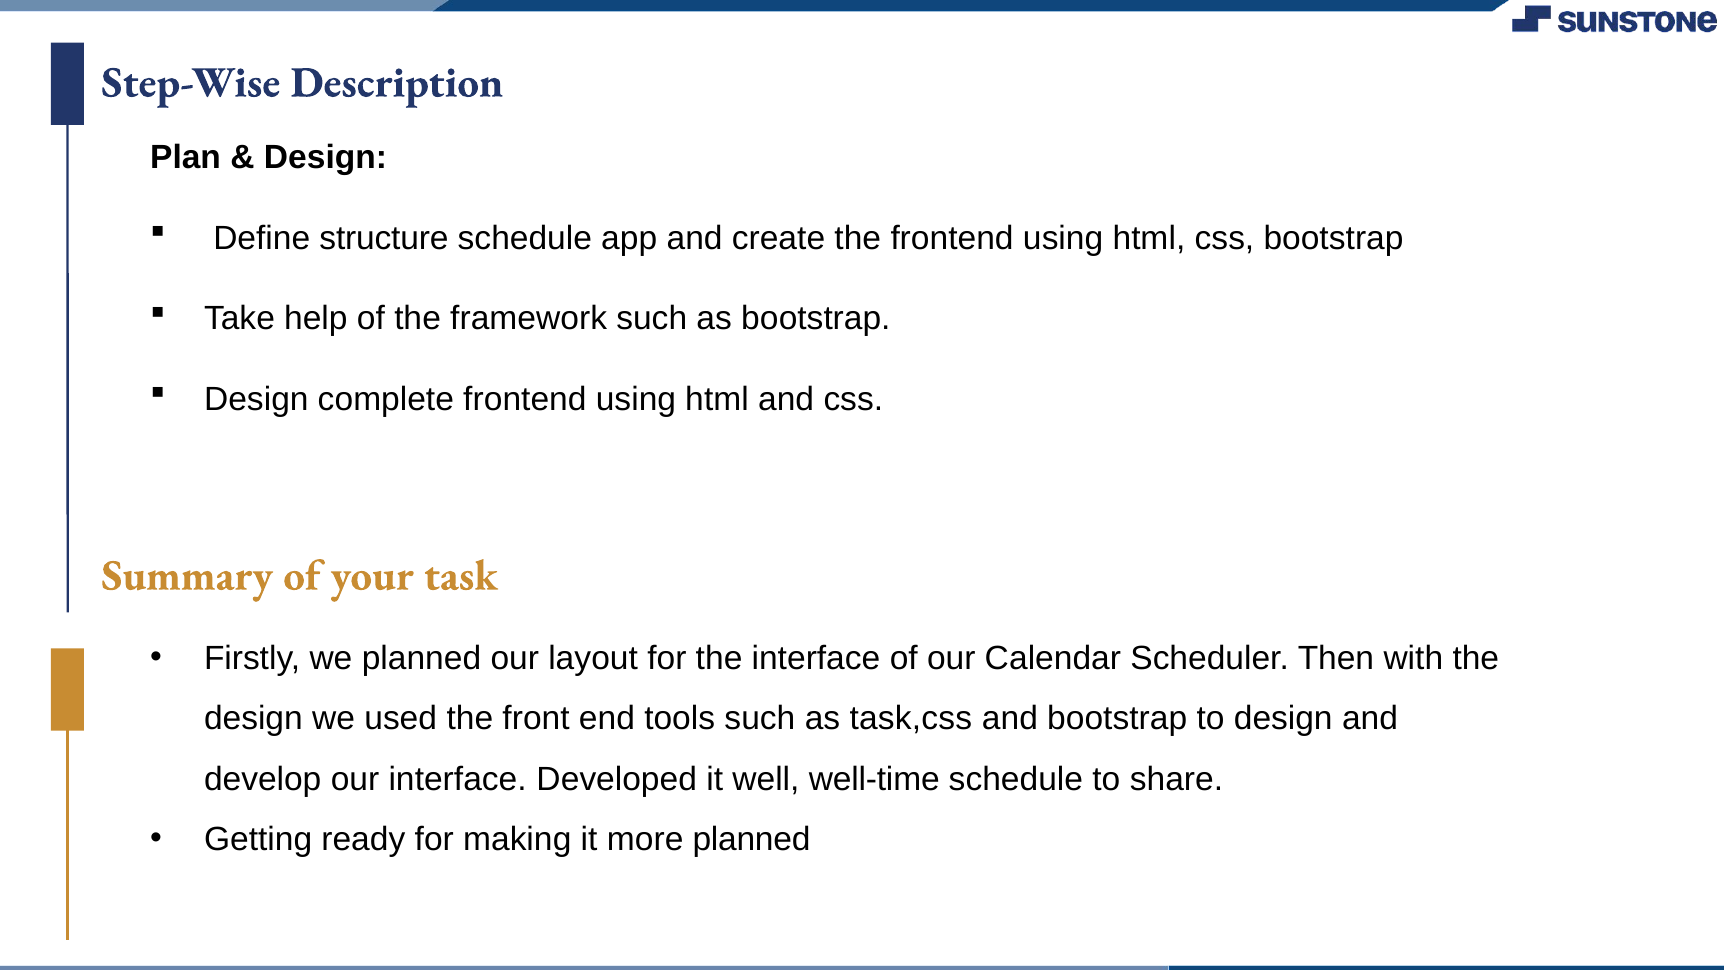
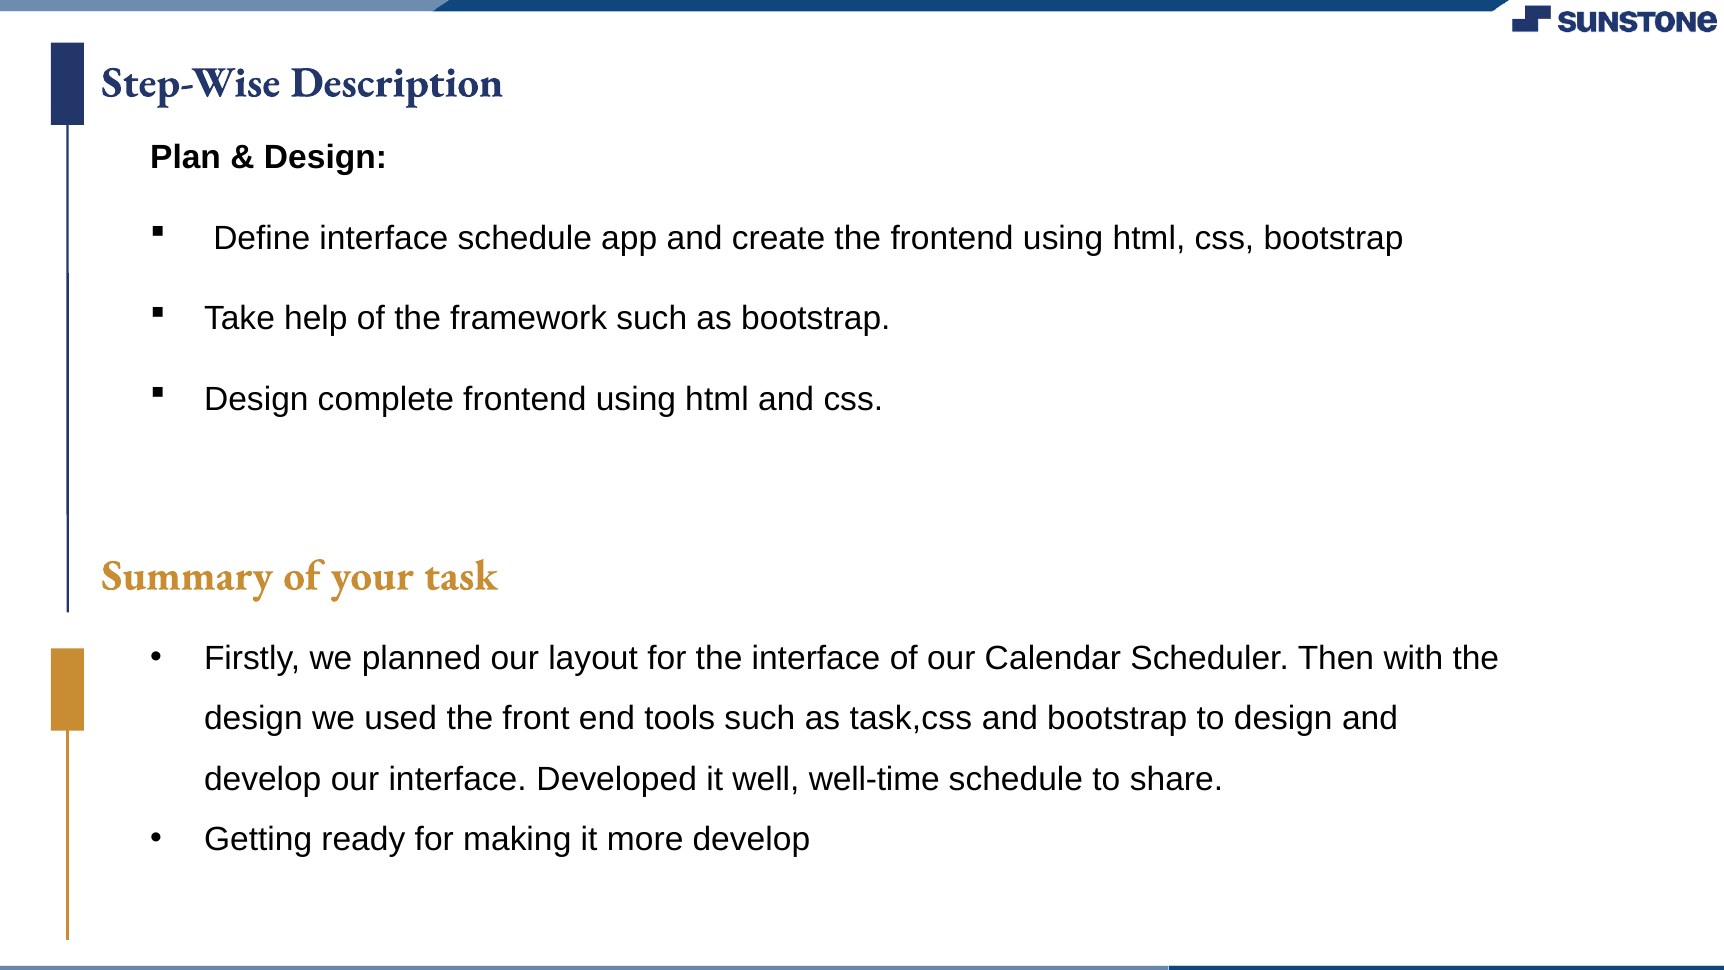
Define structure: structure -> interface (384, 238)
more planned: planned -> develop (751, 839)
